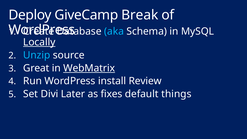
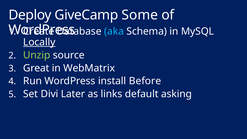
Break: Break -> Some (140, 15)
Unzip colour: light blue -> light green (37, 55)
WebMatrix underline: present -> none (89, 68)
Review: Review -> Before (145, 81)
fixes: fixes -> links (112, 94)
things: things -> asking (176, 94)
